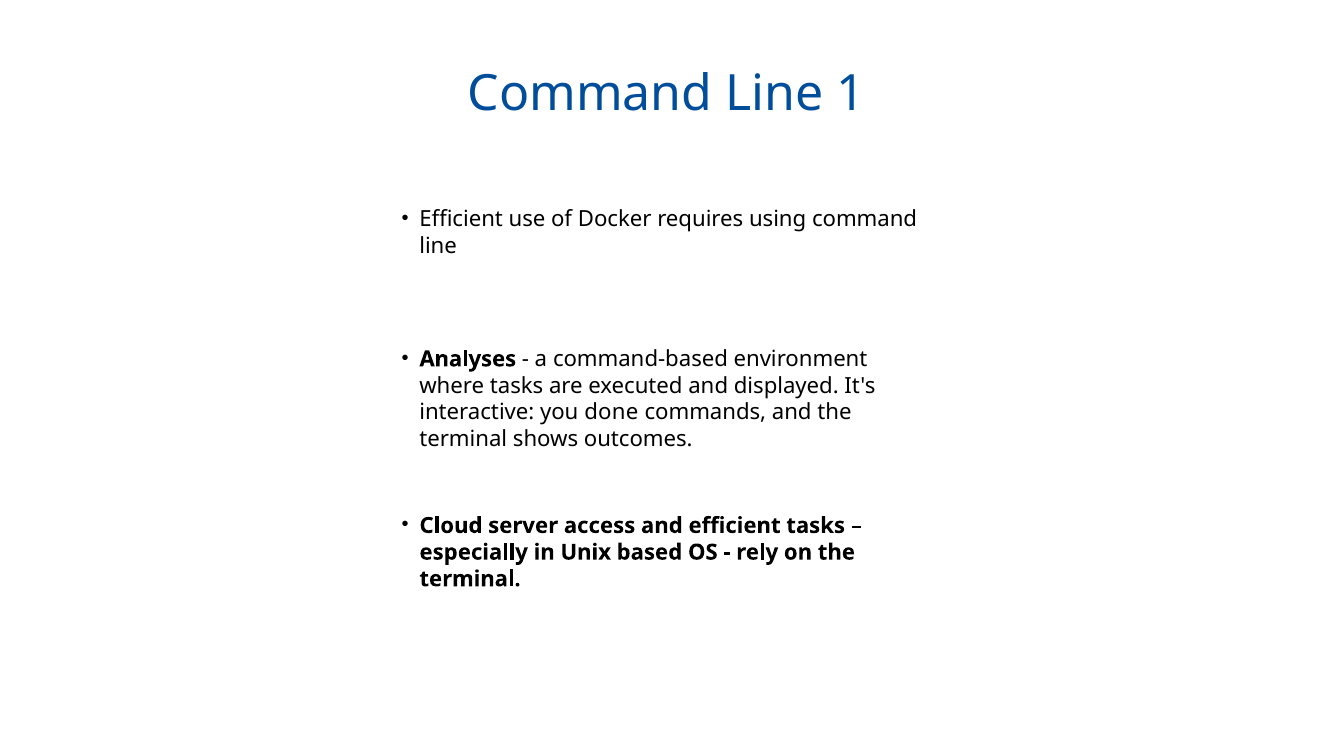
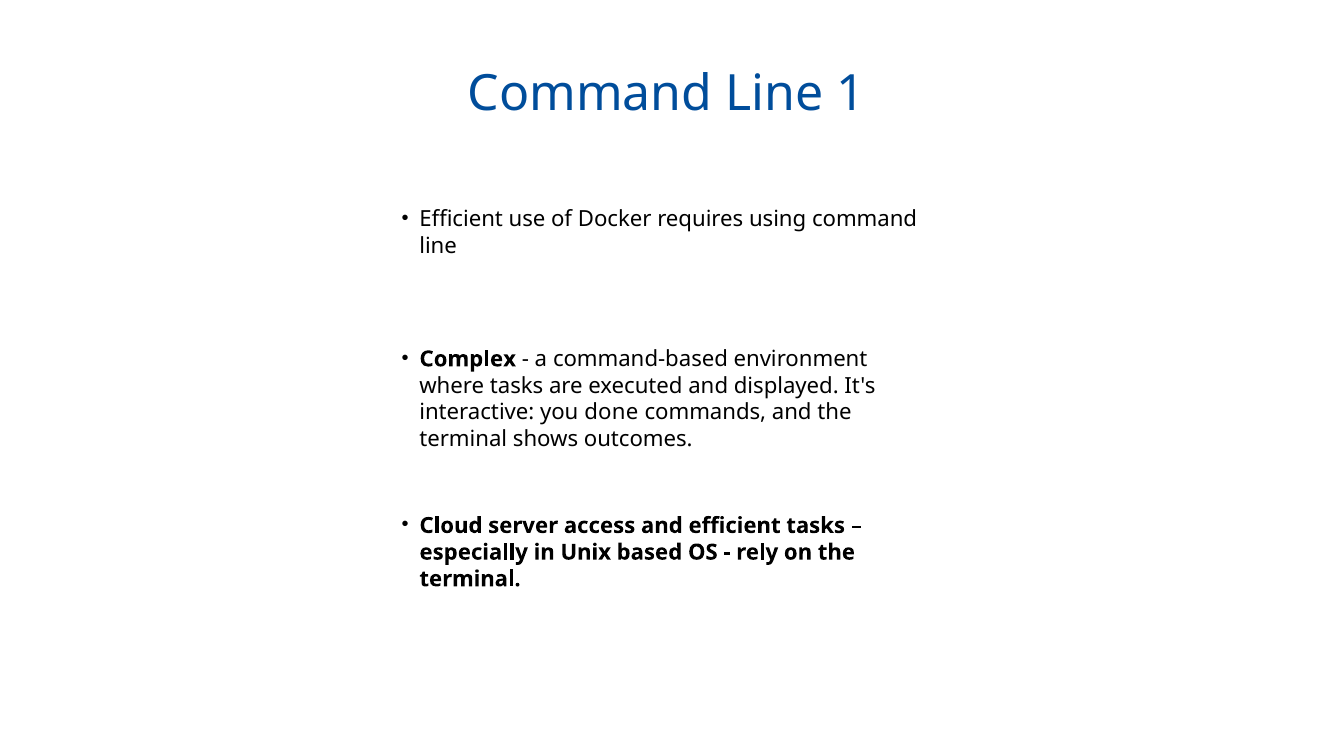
Analyses: Analyses -> Complex (468, 359)
